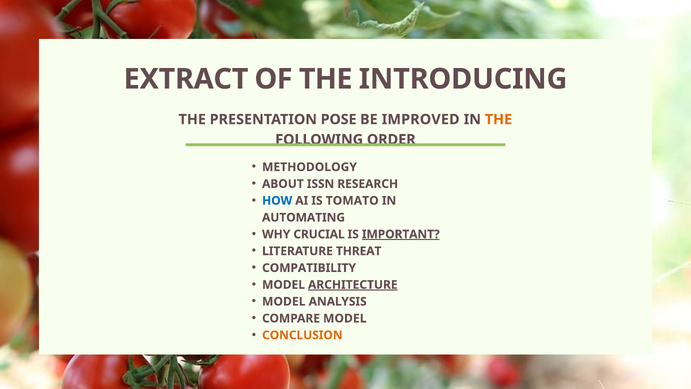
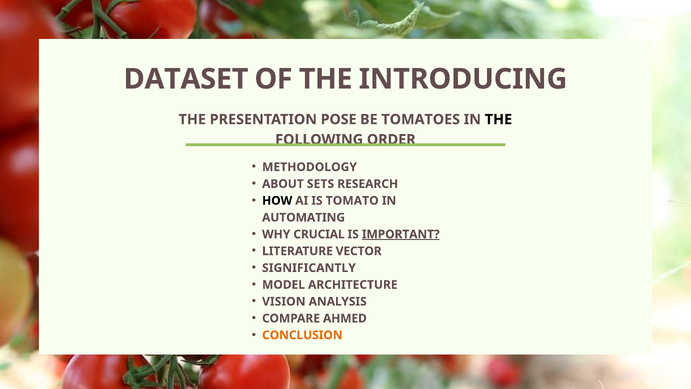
EXTRACT: EXTRACT -> DATASET (186, 79)
IMPROVED: IMPROVED -> TOMATOES (421, 119)
THE colour: orange -> black (498, 119)
ISSN: ISSN -> SETS (320, 184)
HOW colour: blue -> black (277, 201)
THREAT: THREAT -> VECTOR (359, 251)
COMPATIBILITY: COMPATIBILITY -> SIGNIFICANTLY (309, 268)
ARCHITECTURE underline: present -> none (353, 285)
MODEL: MODEL -> VISION (284, 301)
COMPARE MODEL: MODEL -> AHMED (345, 318)
